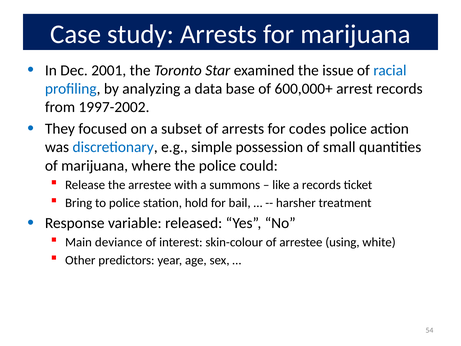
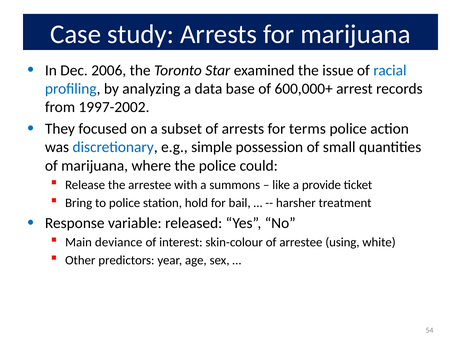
2001: 2001 -> 2006 (109, 70)
codes: codes -> terms (307, 129)
a records: records -> provide (321, 185)
